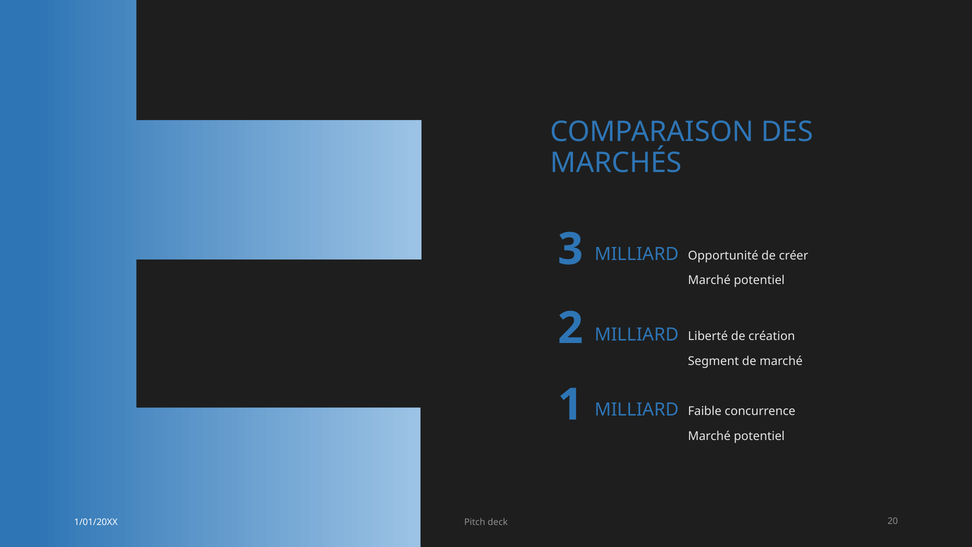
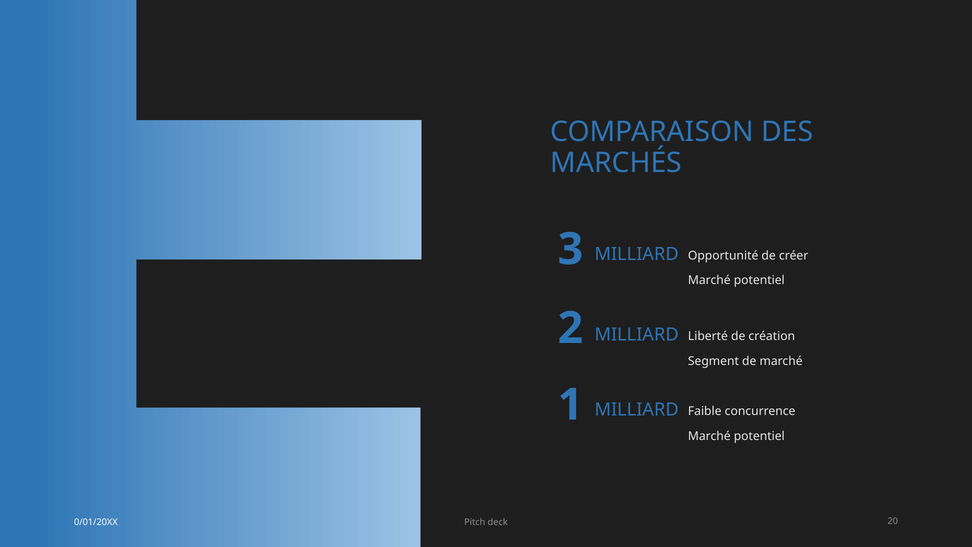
1/01/20XX: 1/01/20XX -> 0/01/20XX (96, 522)
